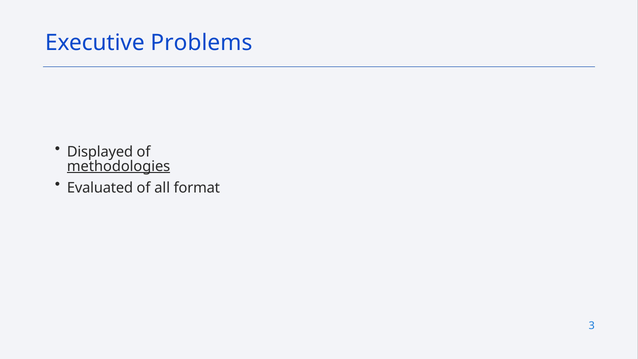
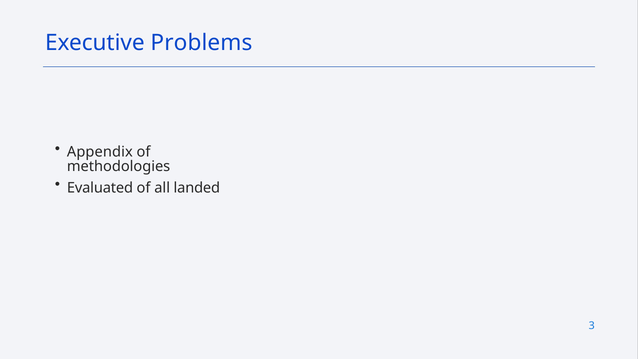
Displayed: Displayed -> Appendix (100, 152)
methodologies underline: present -> none (119, 166)
format: format -> landed (197, 188)
